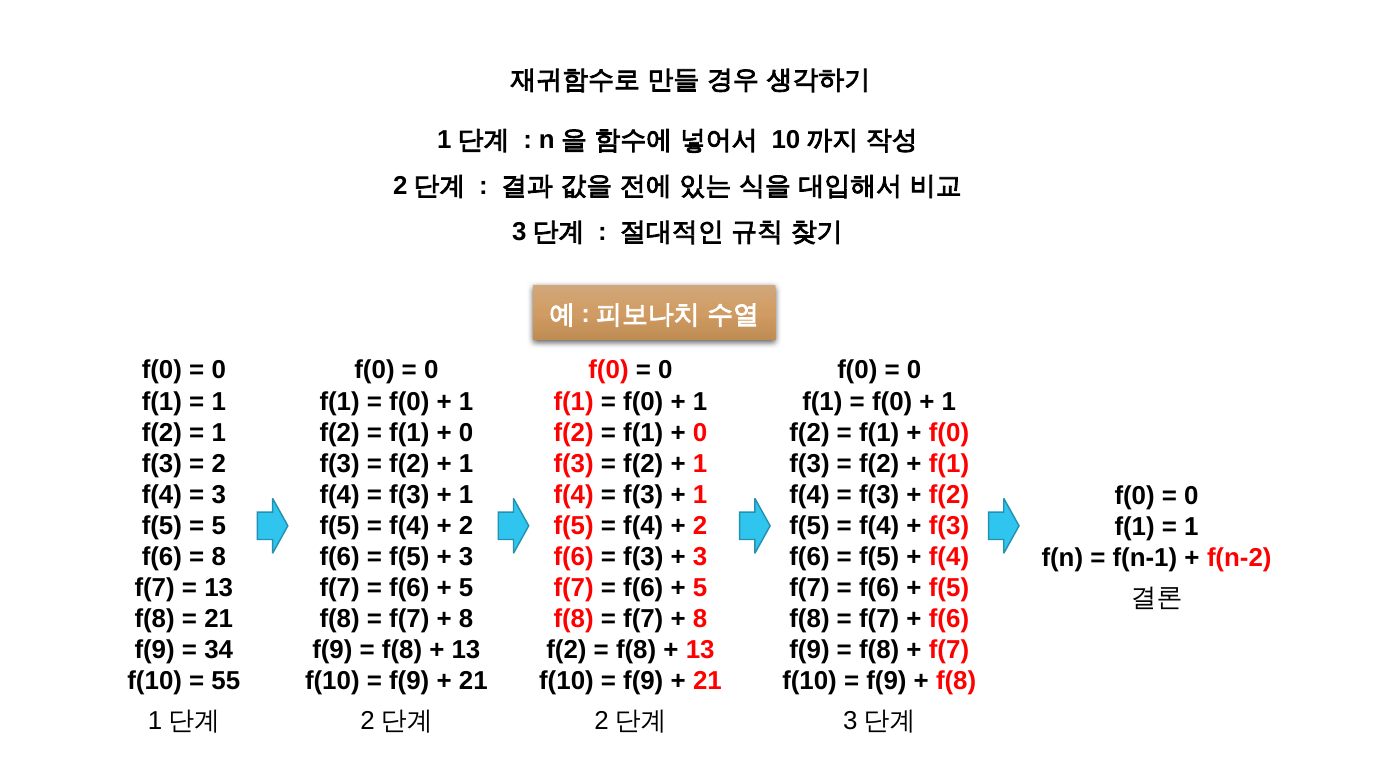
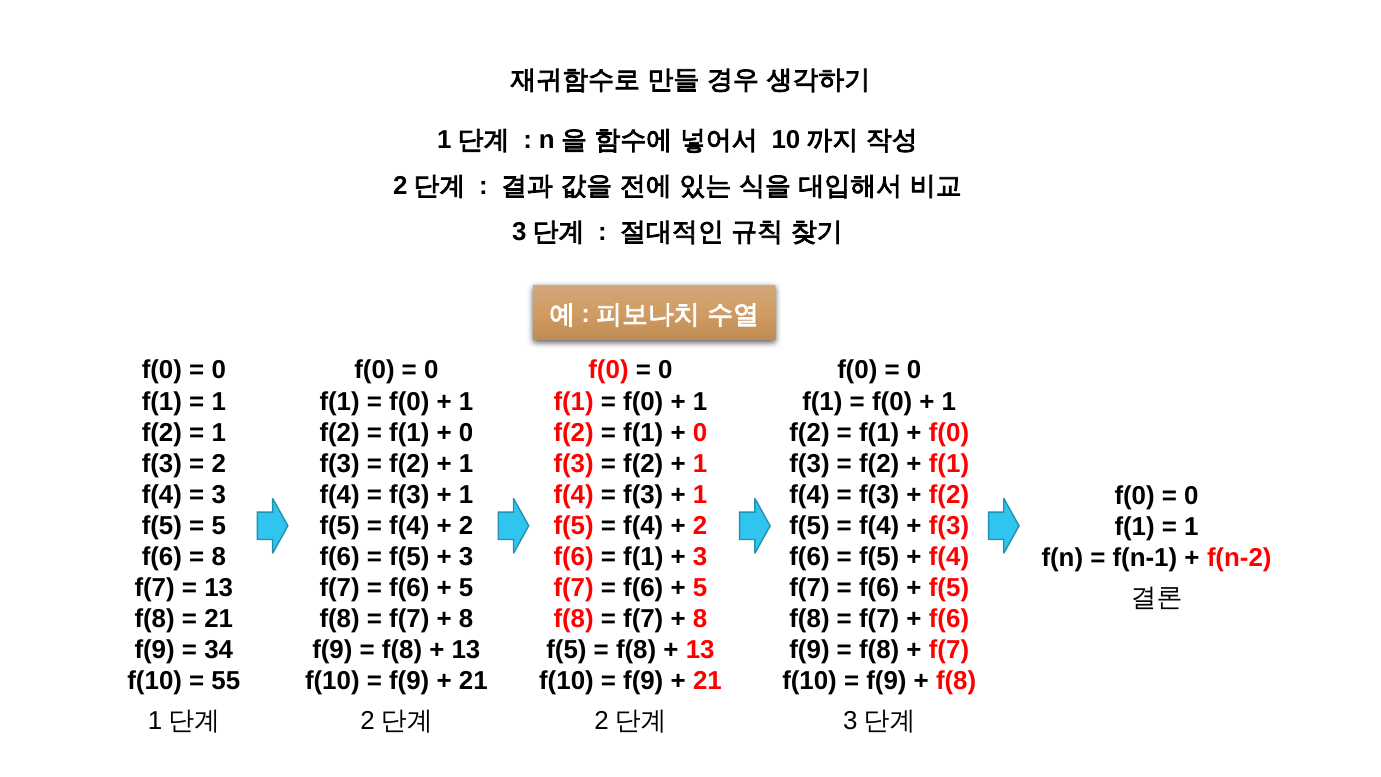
f(3: f(3 -> f(1 (643, 557)
f(2: f(2 -> f(5 (566, 650)
